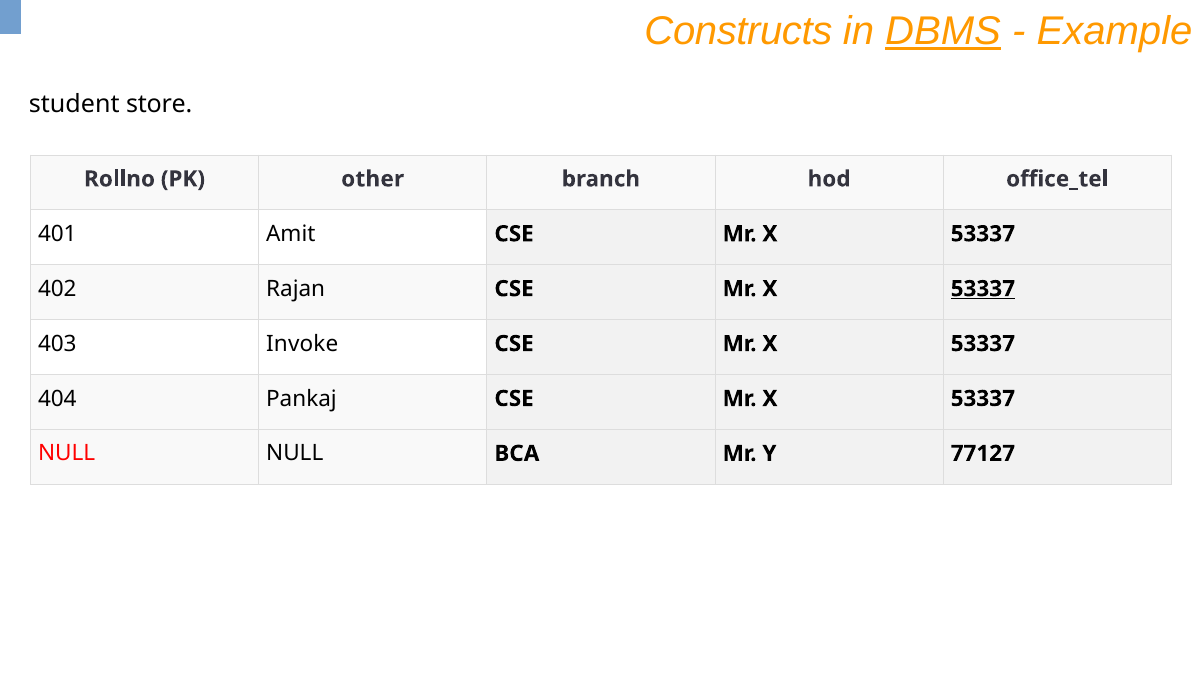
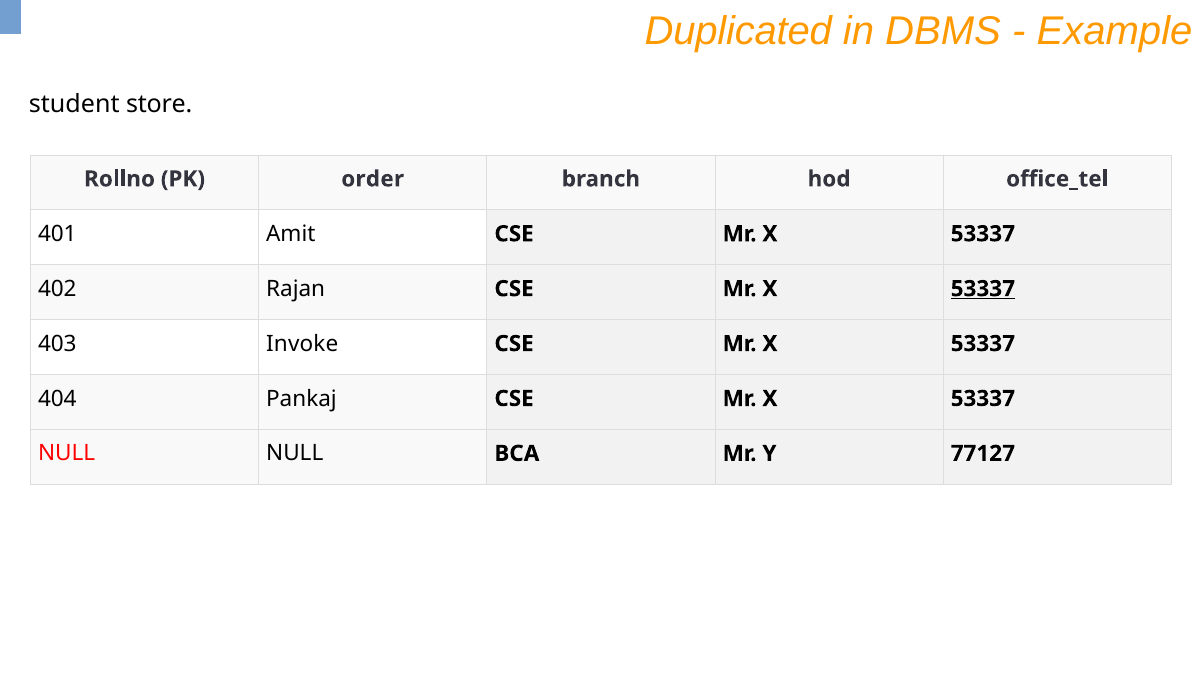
Constructs: Constructs -> Duplicated (738, 31)
DBMS underline: present -> none (943, 31)
other: other -> order (373, 179)
